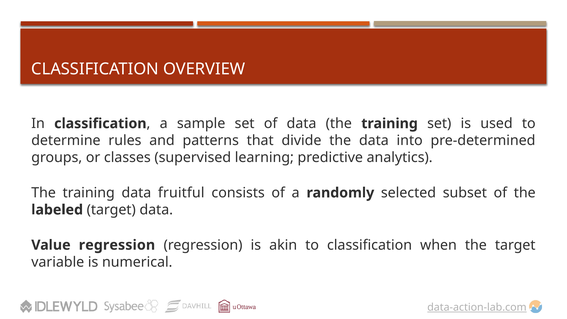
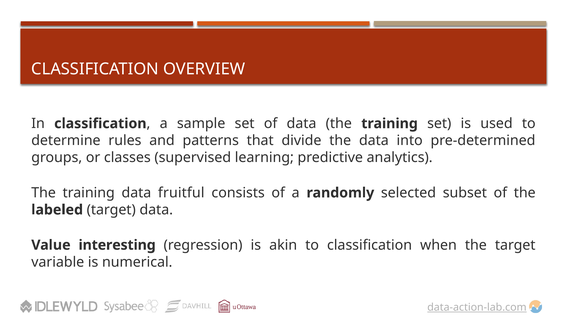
Value regression: regression -> interesting (117, 245)
